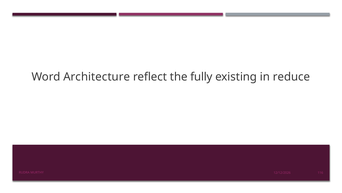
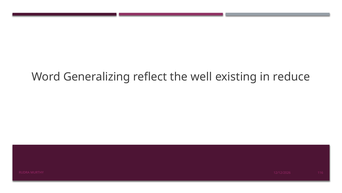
Architecture: Architecture -> Generalizing (97, 77)
fully: fully -> well (201, 77)
